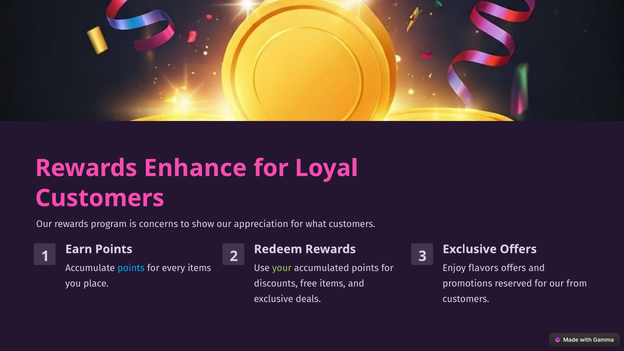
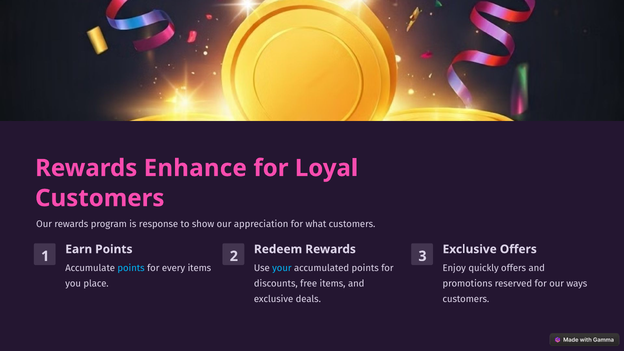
concerns: concerns -> response (159, 224)
your colour: light green -> light blue (282, 268)
flavors: flavors -> quickly (484, 268)
from: from -> ways (577, 284)
